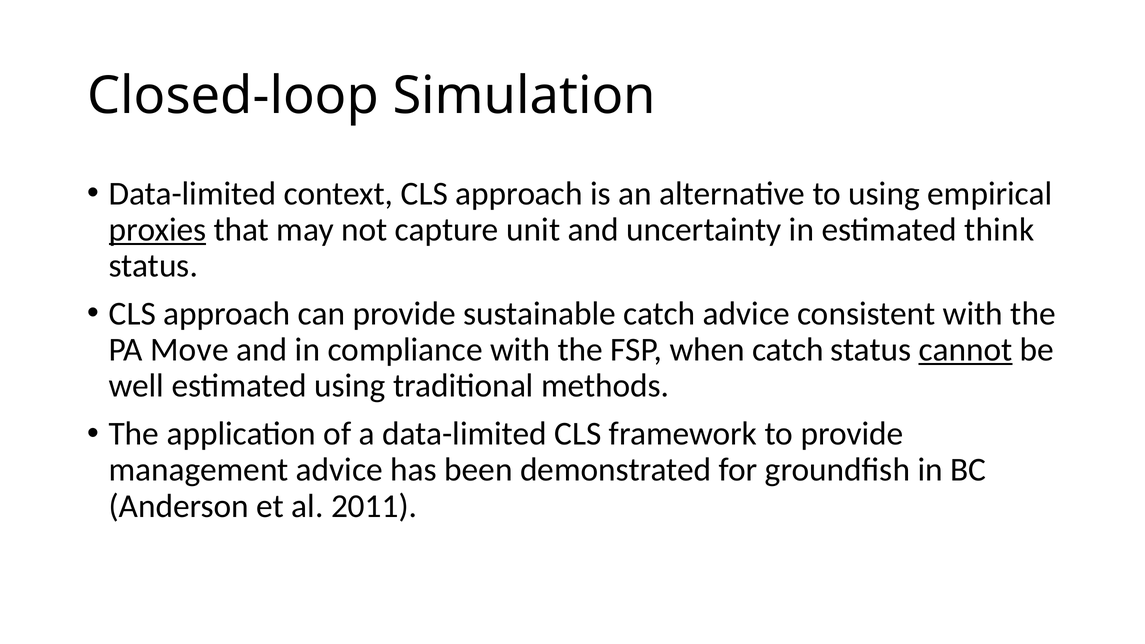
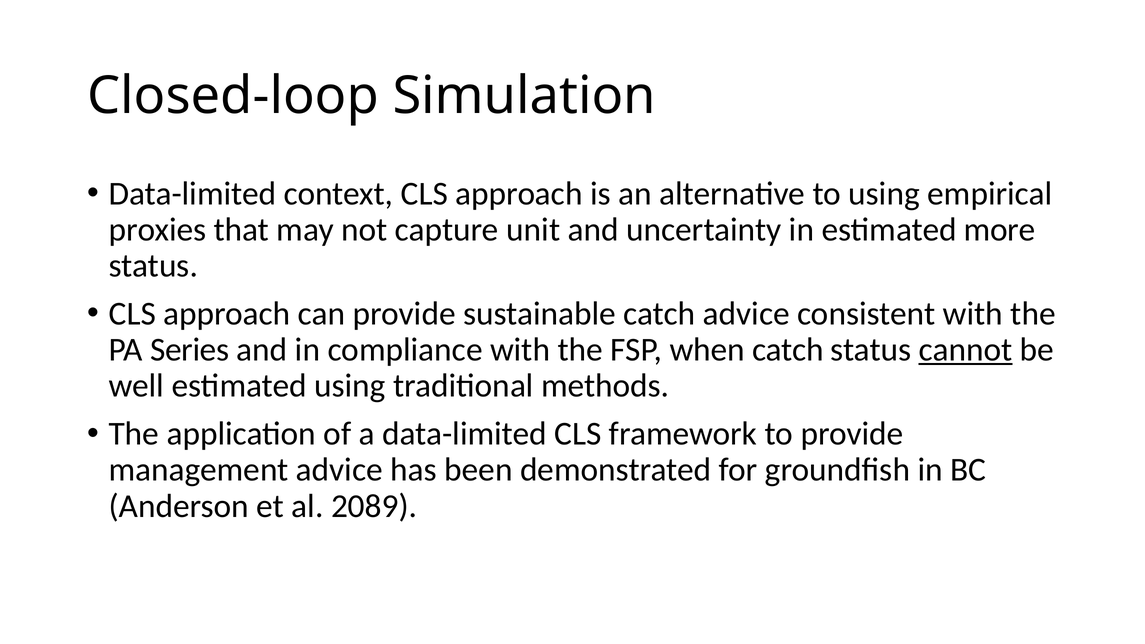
proxies underline: present -> none (157, 230)
think: think -> more (1000, 230)
Move: Move -> Series (190, 350)
2011: 2011 -> 2089 (374, 506)
